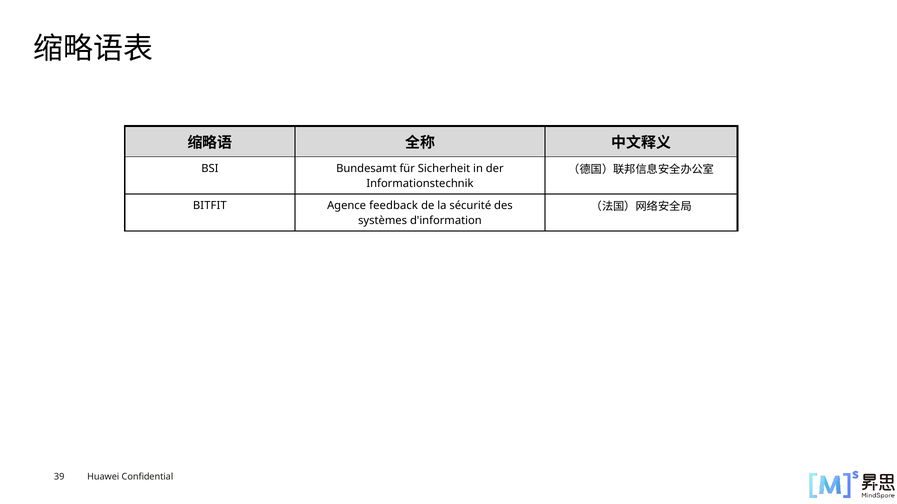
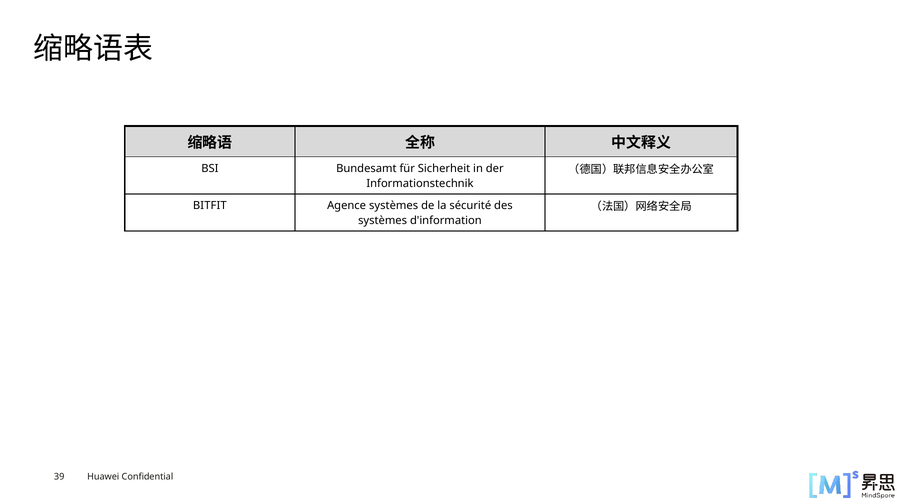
Agence feedback: feedback -> systèmes (394, 206)
